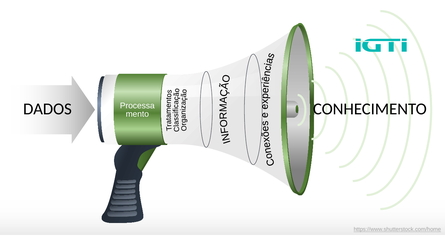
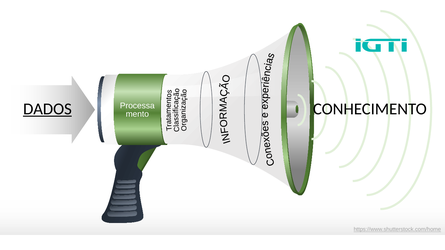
DADOS underline: none -> present (47, 109)
